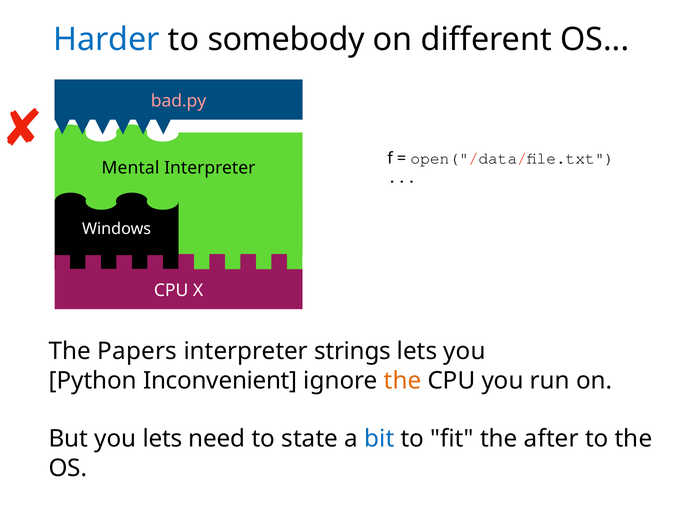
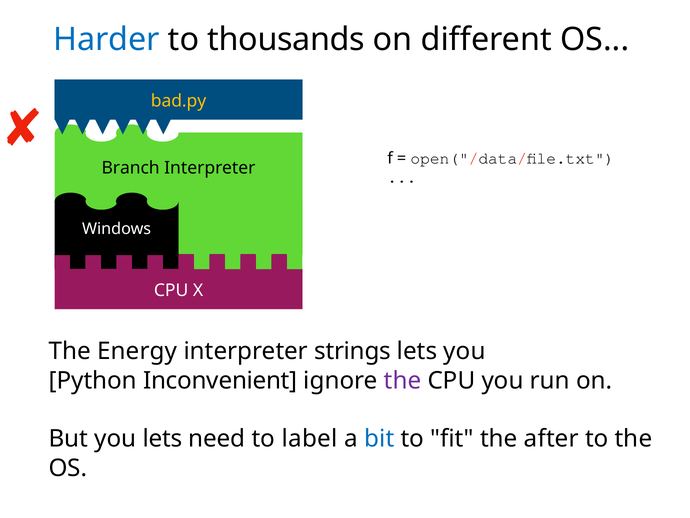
somebody: somebody -> thousands (286, 40)
bad.py colour: pink -> yellow (179, 101)
Mental: Mental -> Branch (131, 168)
Papers: Papers -> Energy (137, 351)
the colour: orange -> purple (403, 380)
state: state -> label (310, 438)
